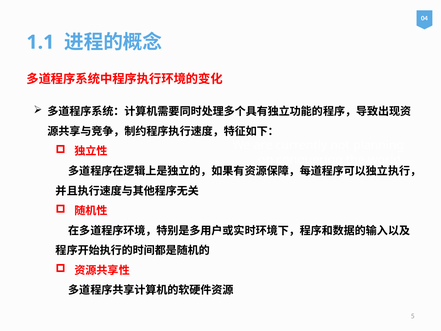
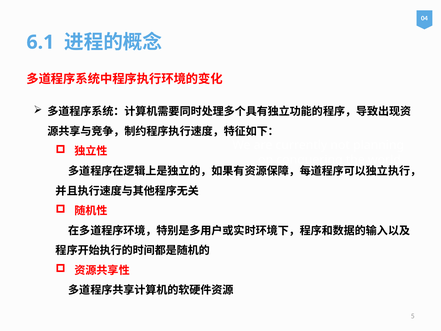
1.1: 1.1 -> 6.1 (40, 42)
